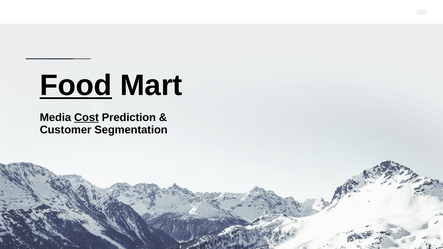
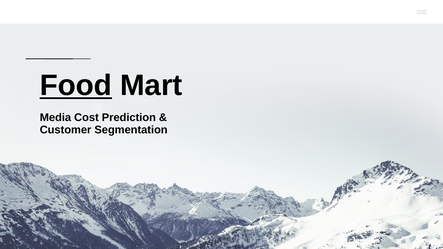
Cost underline: present -> none (86, 118)
